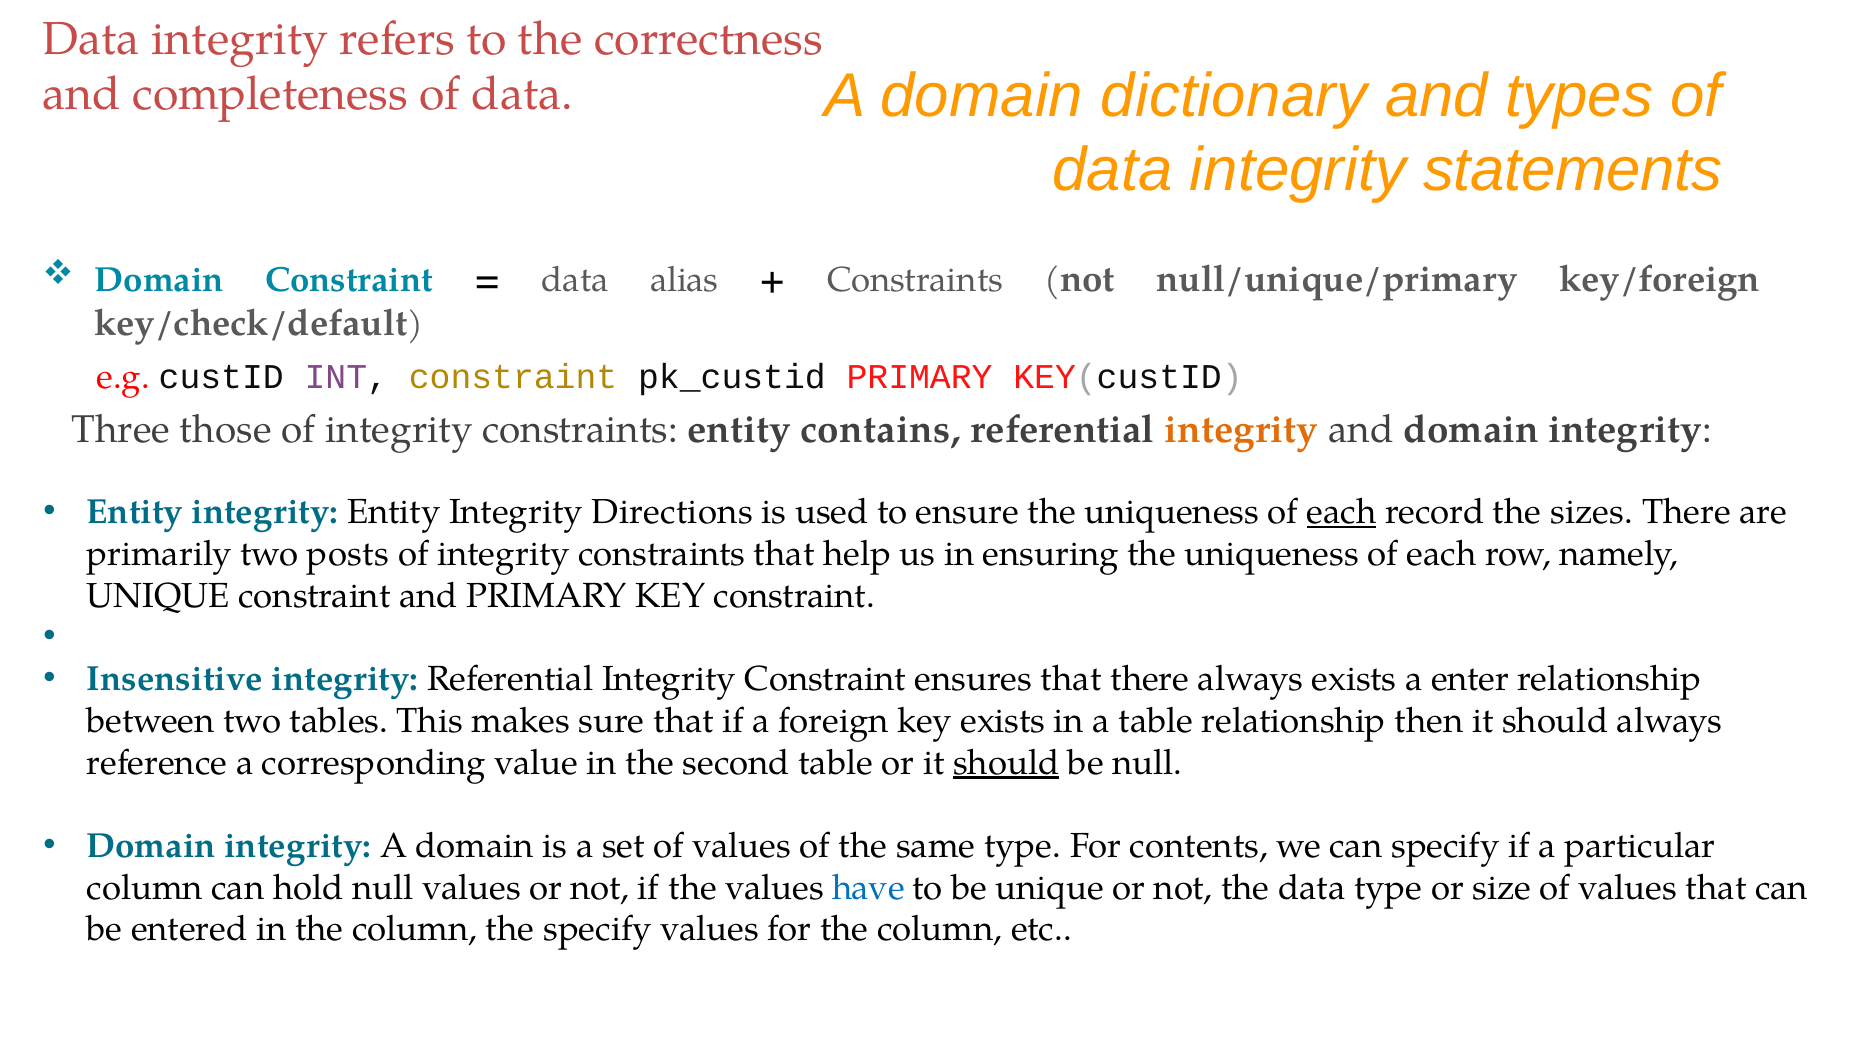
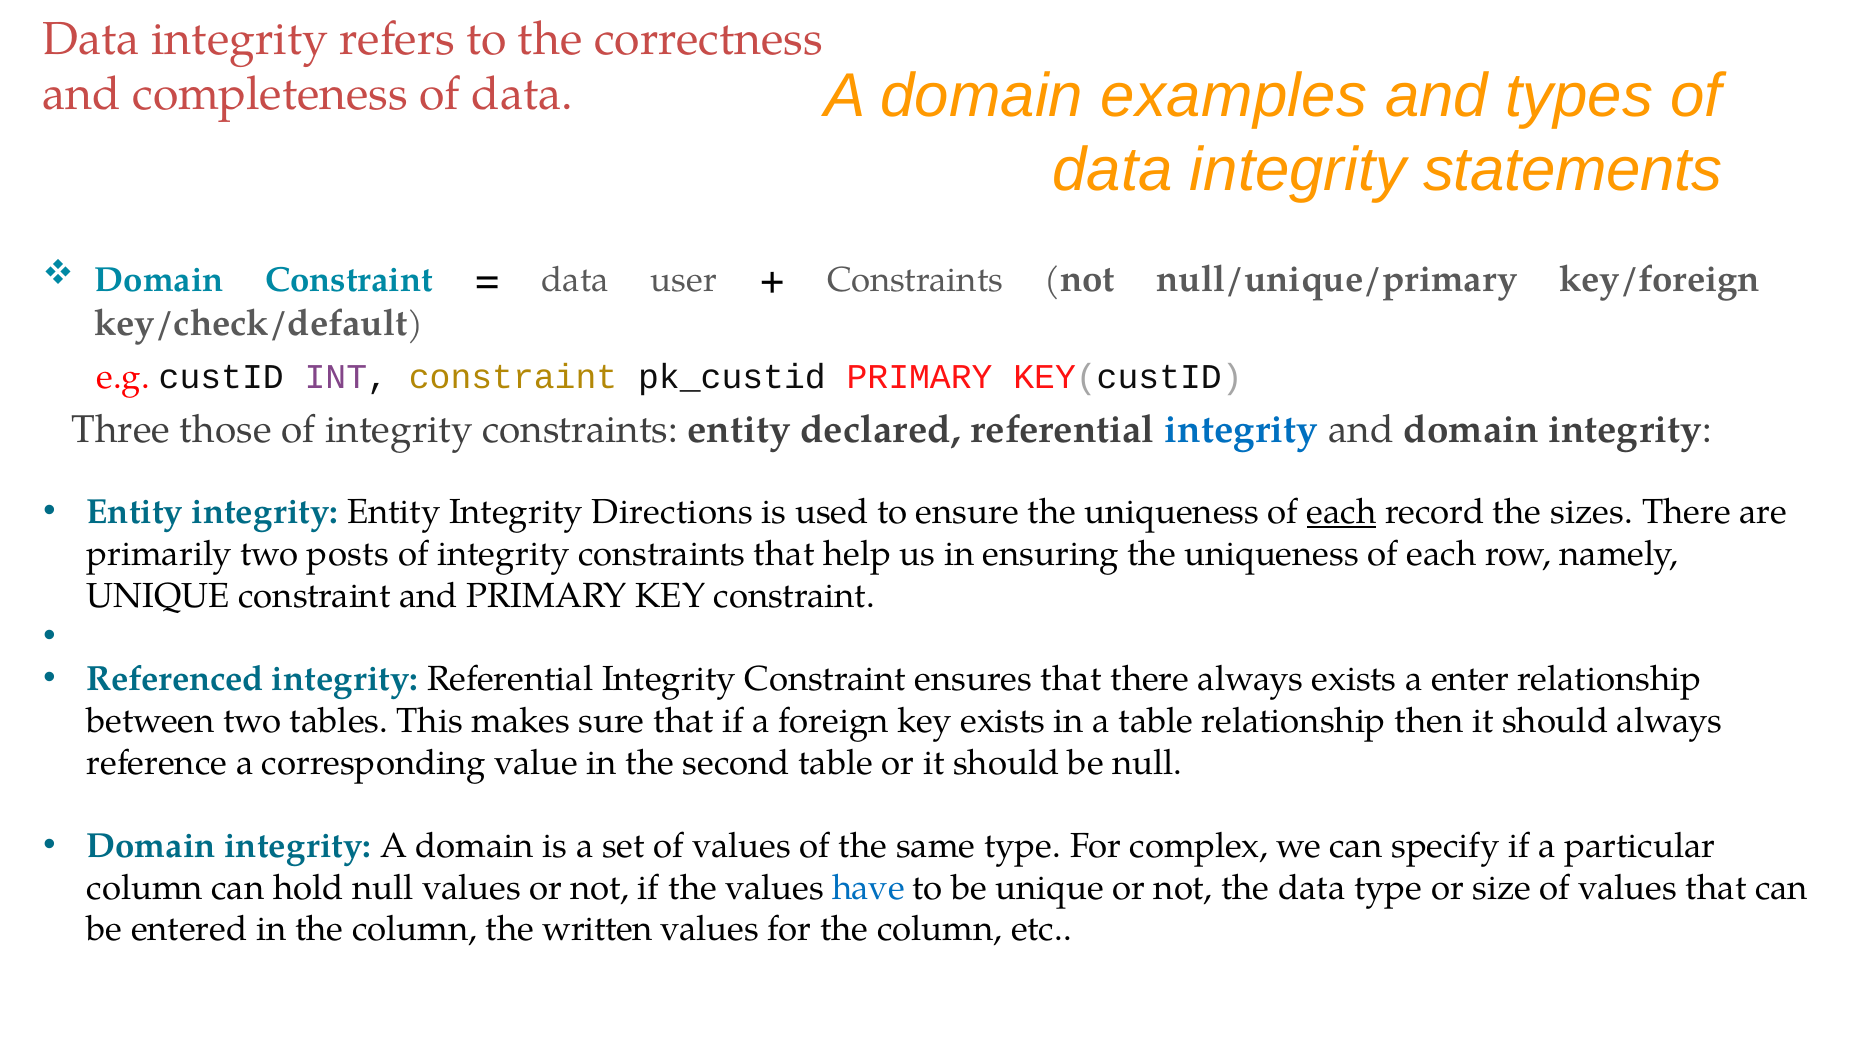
dictionary: dictionary -> examples (1234, 96)
alias: alias -> user (684, 280)
contains: contains -> declared (880, 429)
integrity colour: orange -> blue (1241, 429)
Insensitive: Insensitive -> Referenced (175, 679)
should underline: present -> none (1006, 762)
contents: contents -> complex (1199, 845)
the specify: specify -> written (598, 929)
